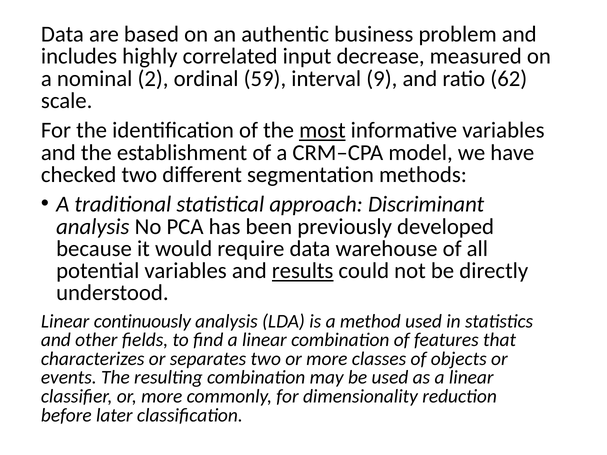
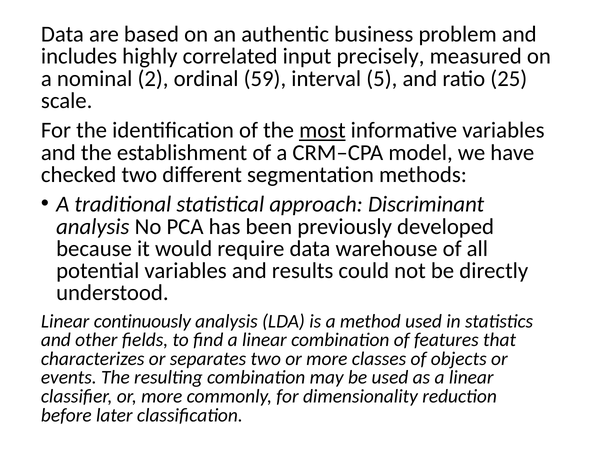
decrease: decrease -> precisely (380, 56)
9: 9 -> 5 (382, 79)
62: 62 -> 25 (509, 79)
results underline: present -> none (303, 271)
